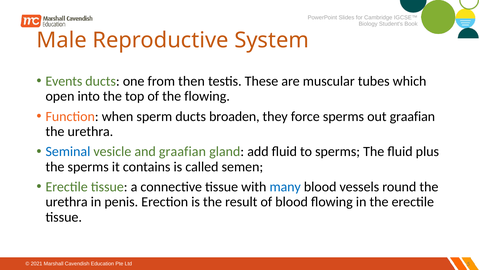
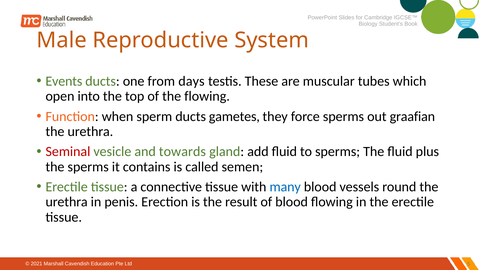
then: then -> days (191, 81)
broaden: broaden -> gametes (234, 116)
Seminal colour: blue -> red (68, 151)
and graafian: graafian -> towards (182, 151)
